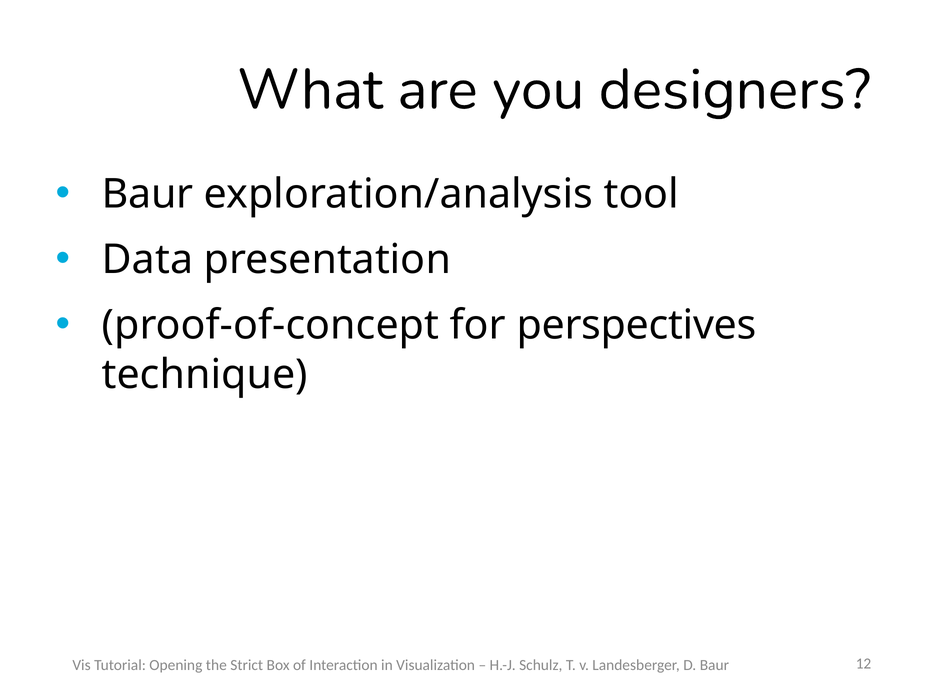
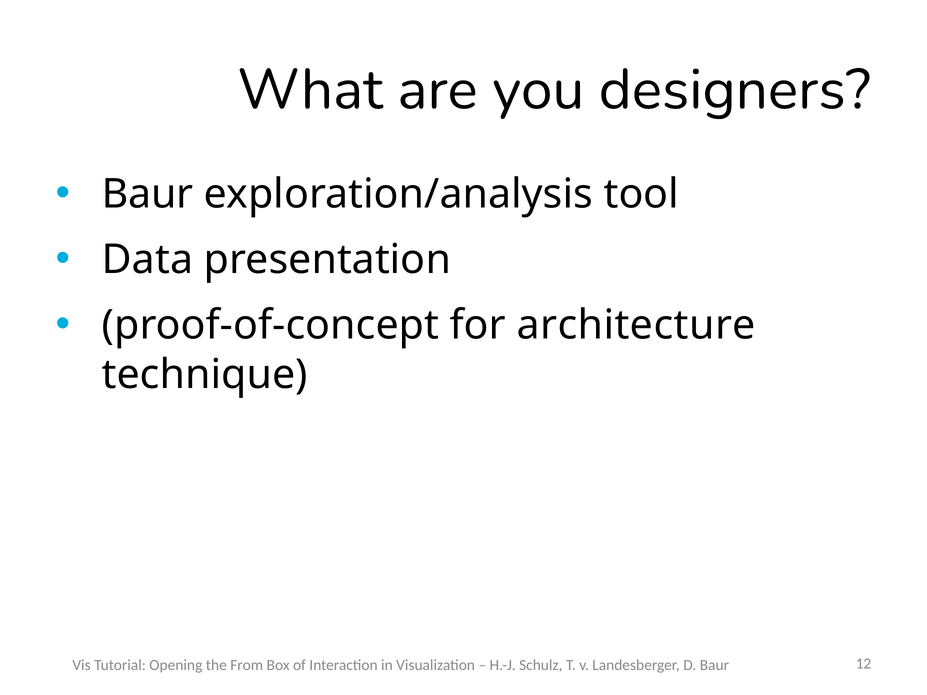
perspectives: perspectives -> architecture (636, 325)
Strict: Strict -> From (247, 665)
